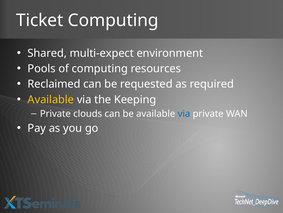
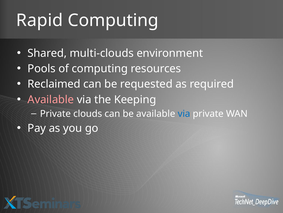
Ticket: Ticket -> Rapid (40, 20)
multi-expect: multi-expect -> multi-clouds (102, 53)
Available colour: yellow -> pink (51, 99)
